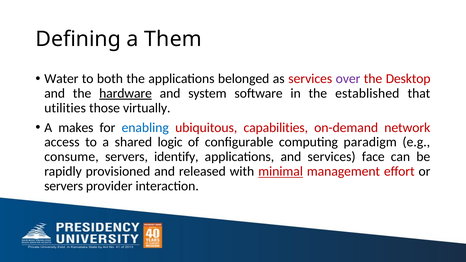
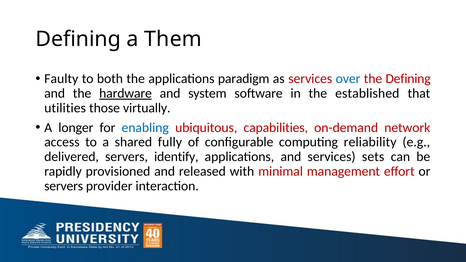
Water: Water -> Faulty (61, 79)
belonged: belonged -> paradigm (244, 79)
over colour: purple -> blue (348, 79)
the Desktop: Desktop -> Defining (408, 79)
makes: makes -> longer (76, 128)
logic: logic -> fully (170, 142)
paradigm: paradigm -> reliability (370, 142)
consume: consume -> delivered (72, 157)
face: face -> sets (373, 157)
minimal underline: present -> none (281, 172)
